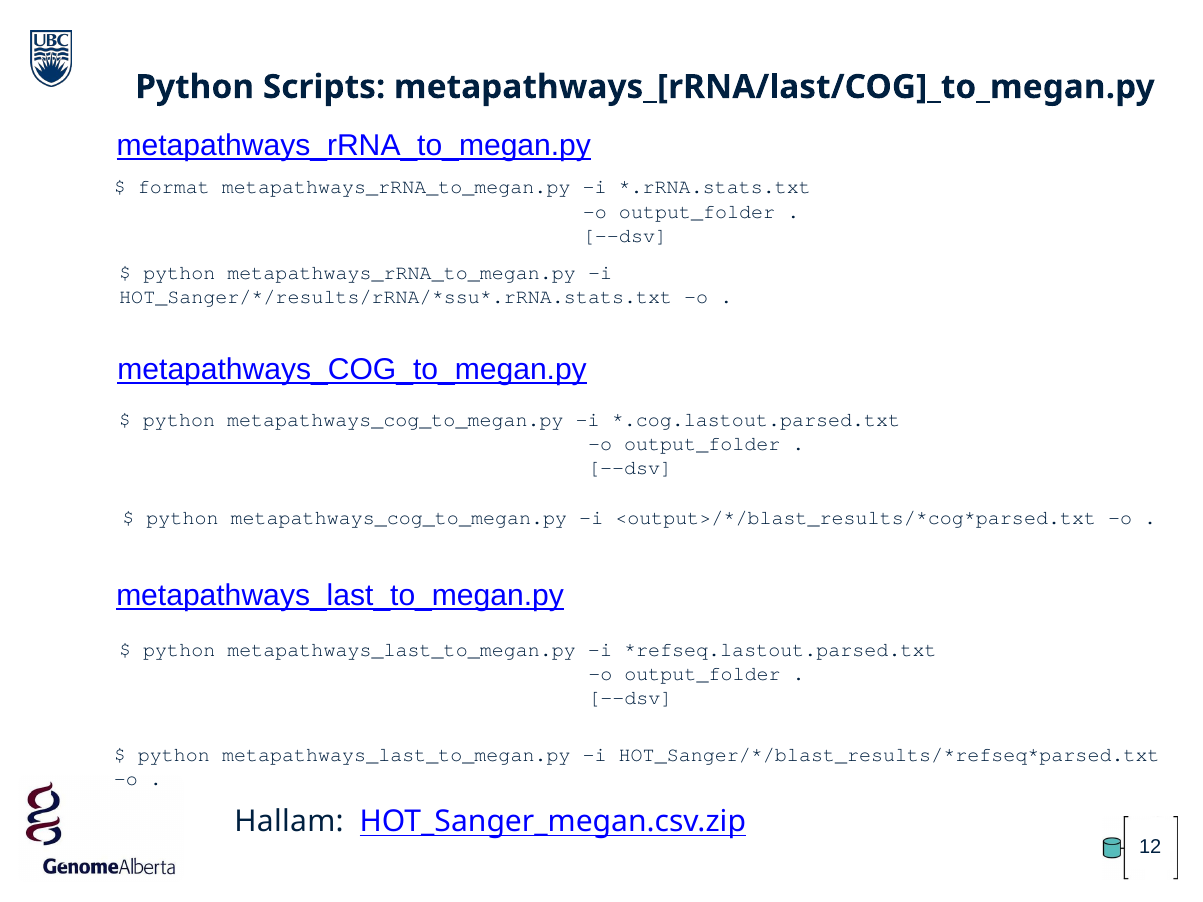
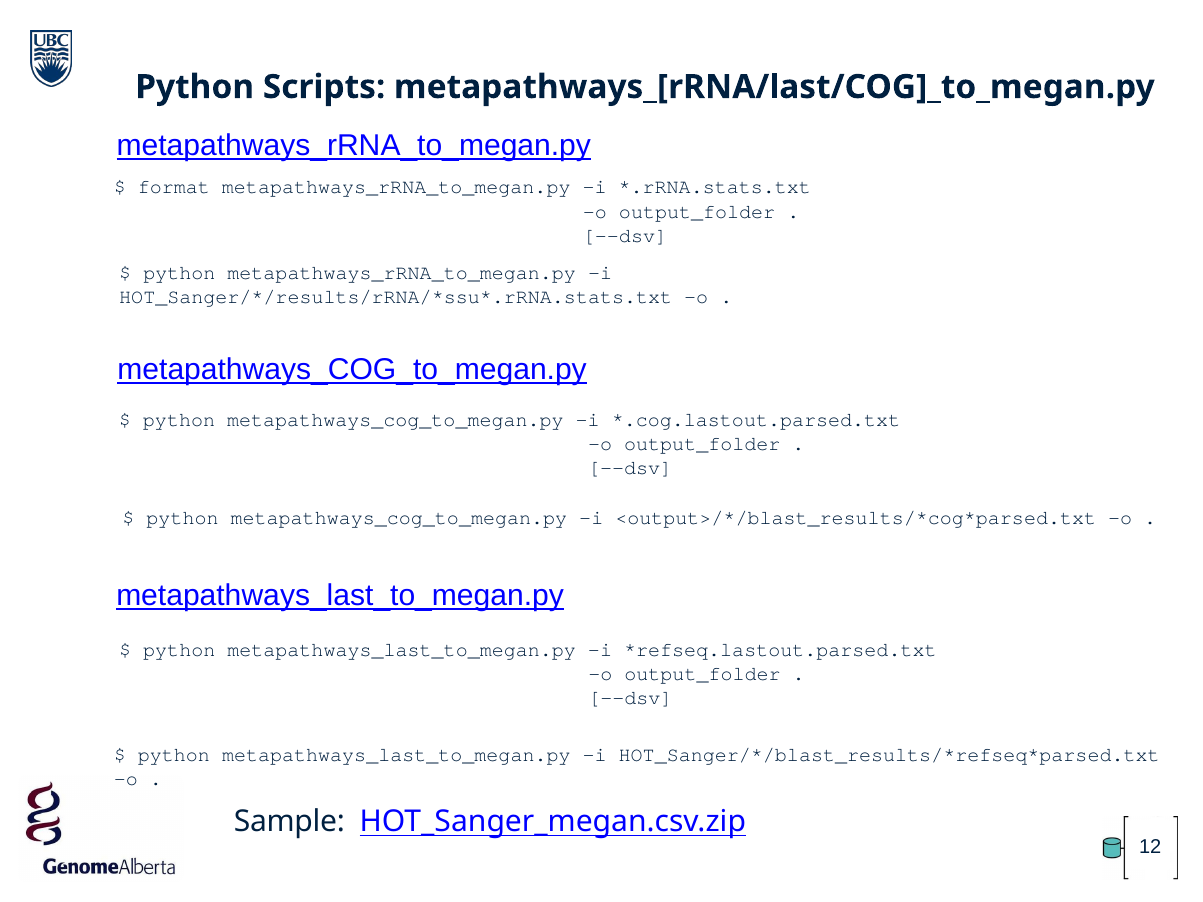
Hallam: Hallam -> Sample (289, 822)
